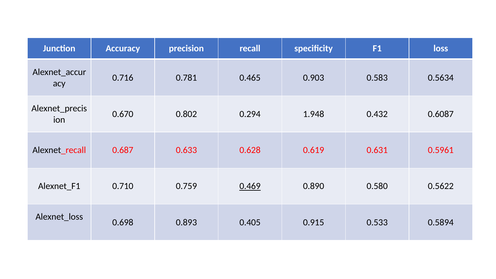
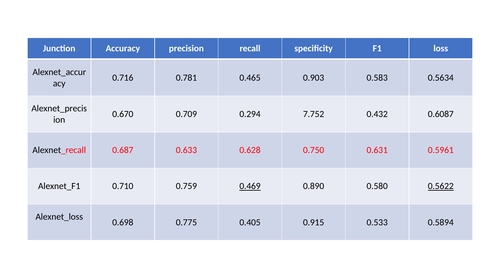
0.802: 0.802 -> 0.709 (186, 114)
1.948: 1.948 -> 7.752 (314, 114)
0.619: 0.619 -> 0.750 (314, 150)
0.5622 underline: none -> present (441, 186)
0.893: 0.893 -> 0.775 (186, 222)
